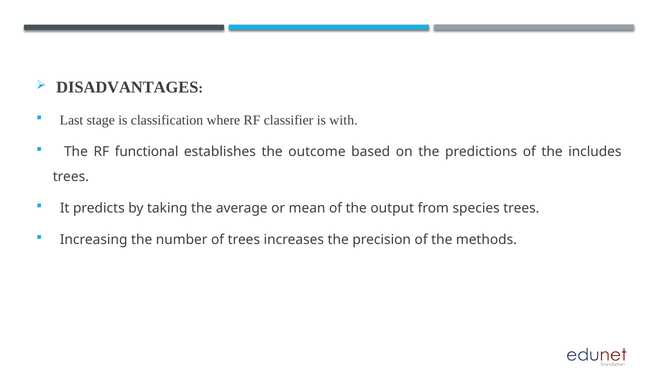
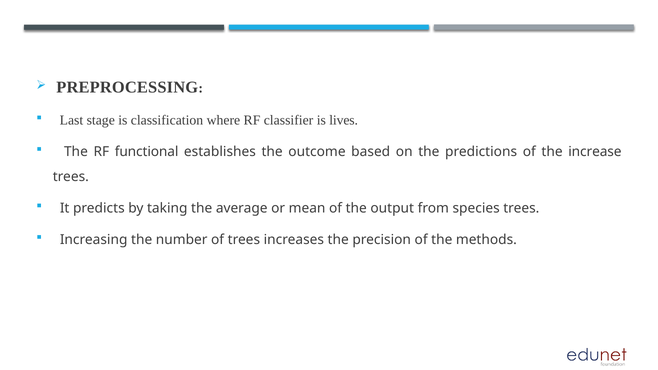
DISADVANTAGES: DISADVANTAGES -> PREPROCESSING (127, 87)
with: with -> lives (344, 120)
includes: includes -> increase (595, 152)
